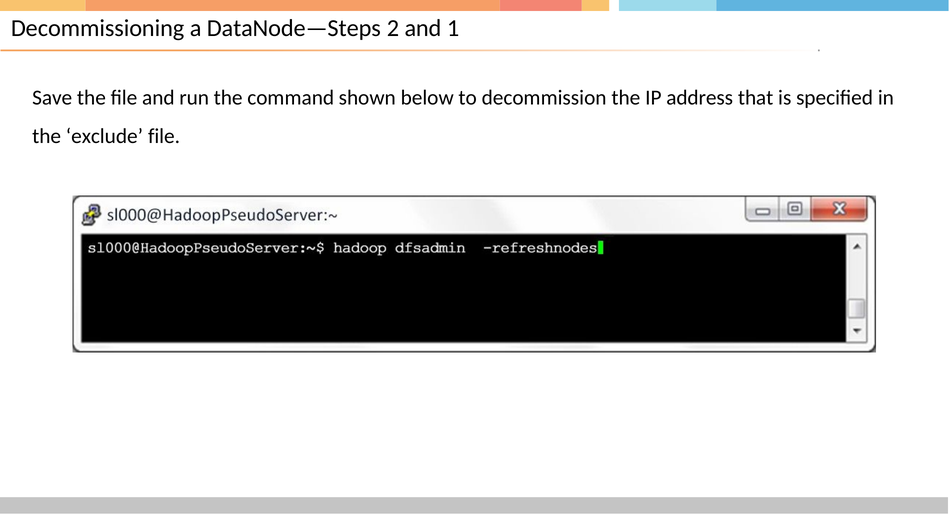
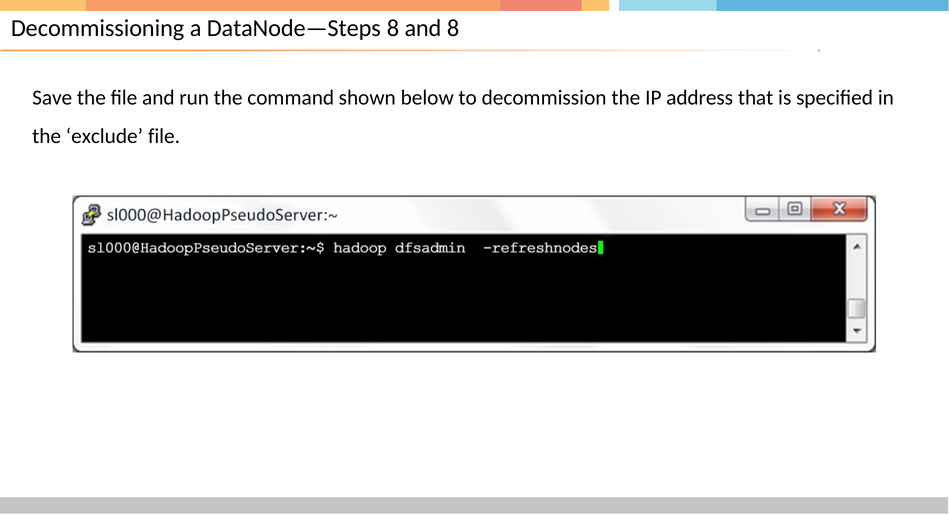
DataNode—Steps 2: 2 -> 8 (393, 28)
and 1: 1 -> 8 (453, 28)
